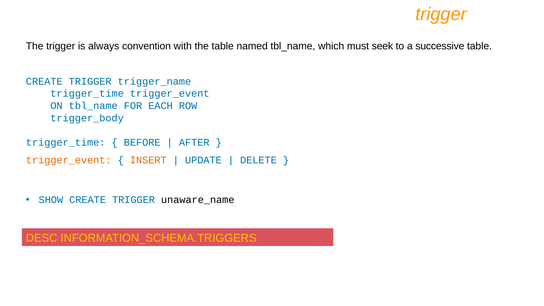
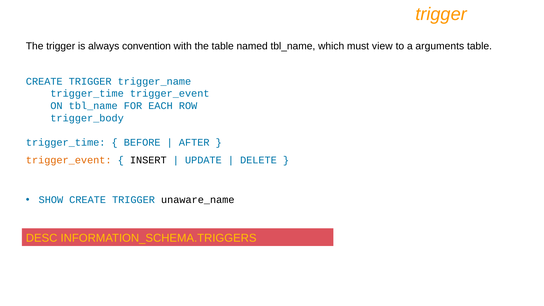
seek: seek -> view (382, 46)
successive: successive -> arguments (440, 46)
INSERT colour: orange -> black (148, 160)
